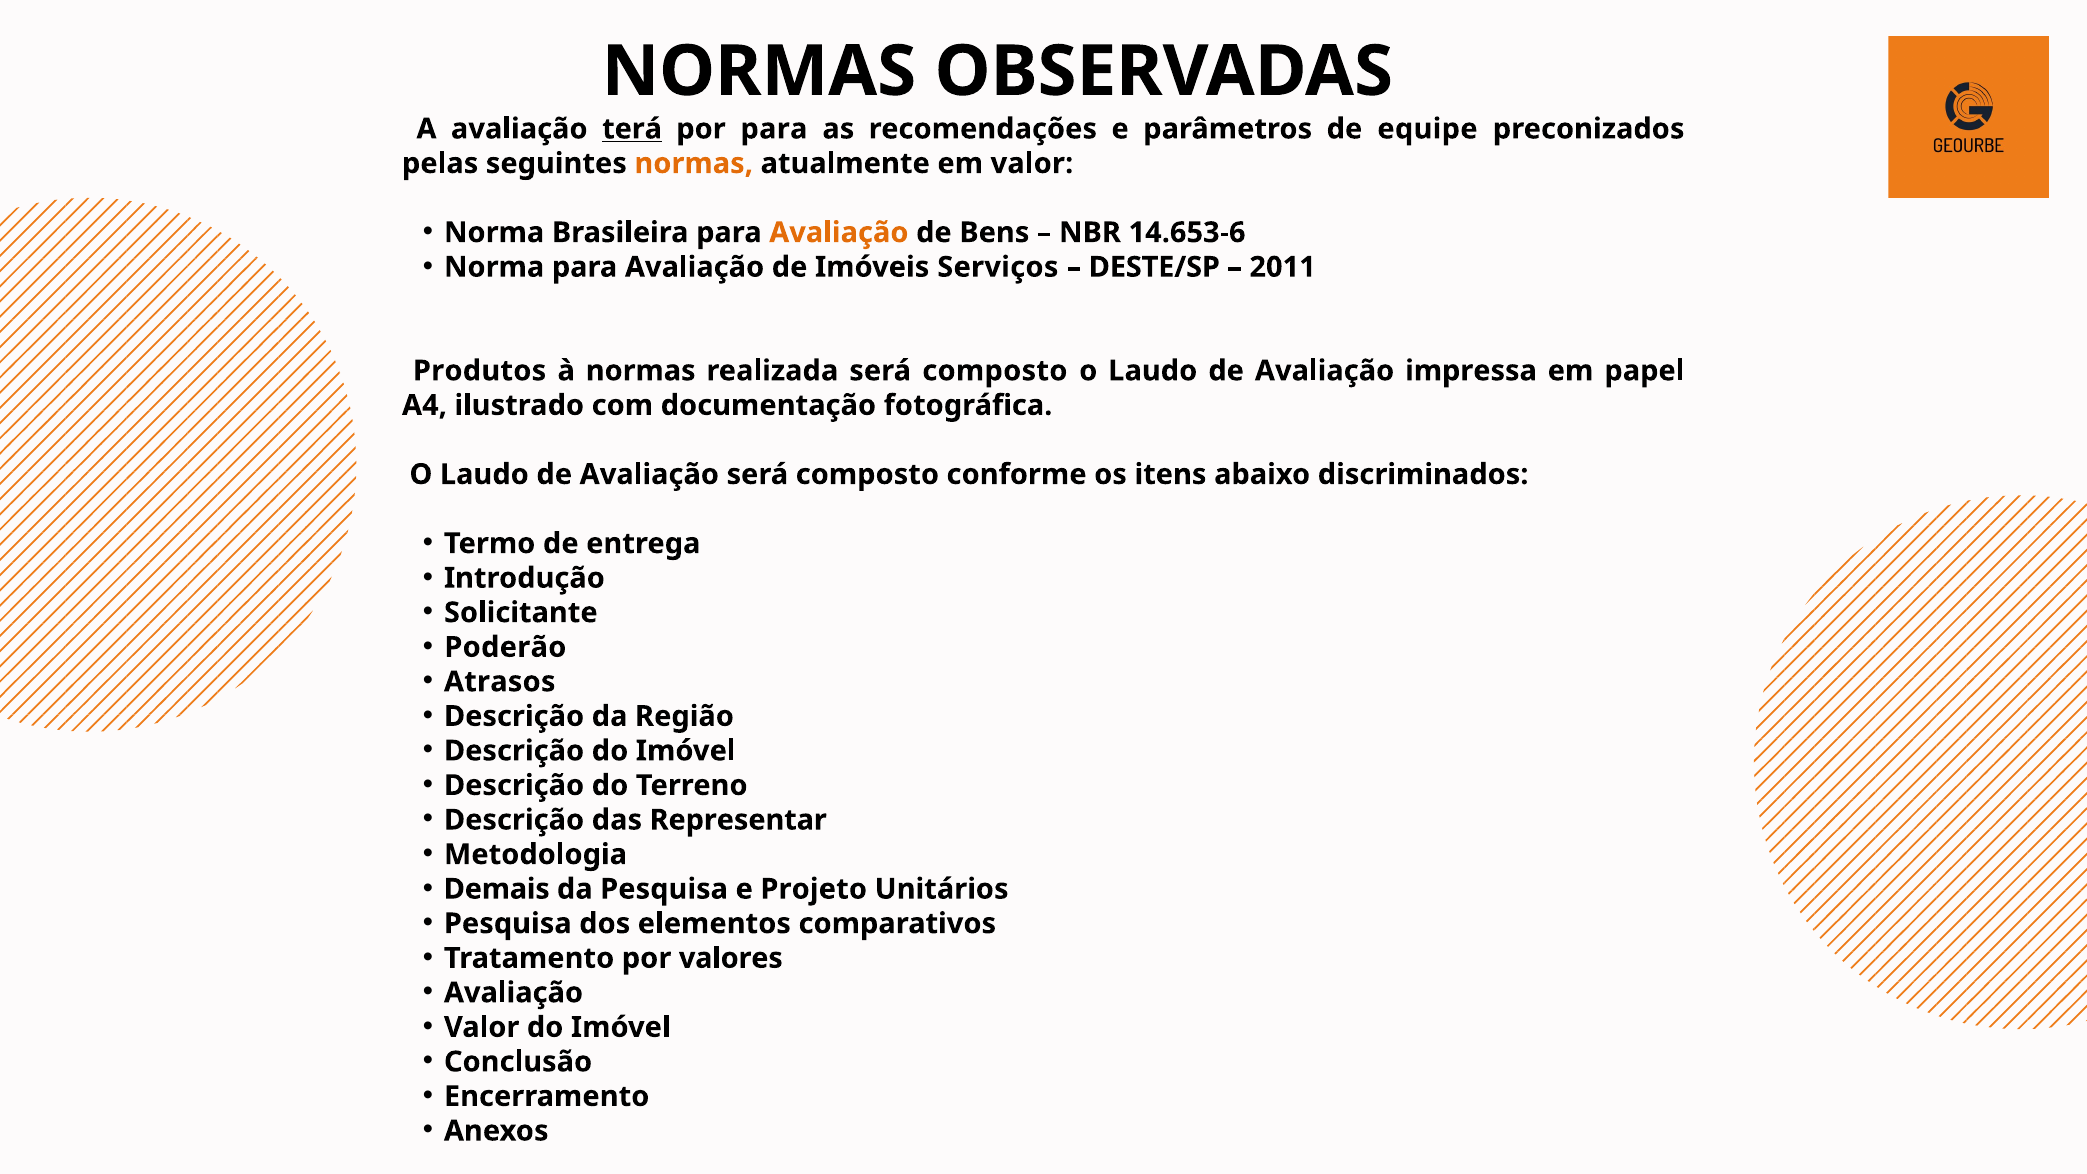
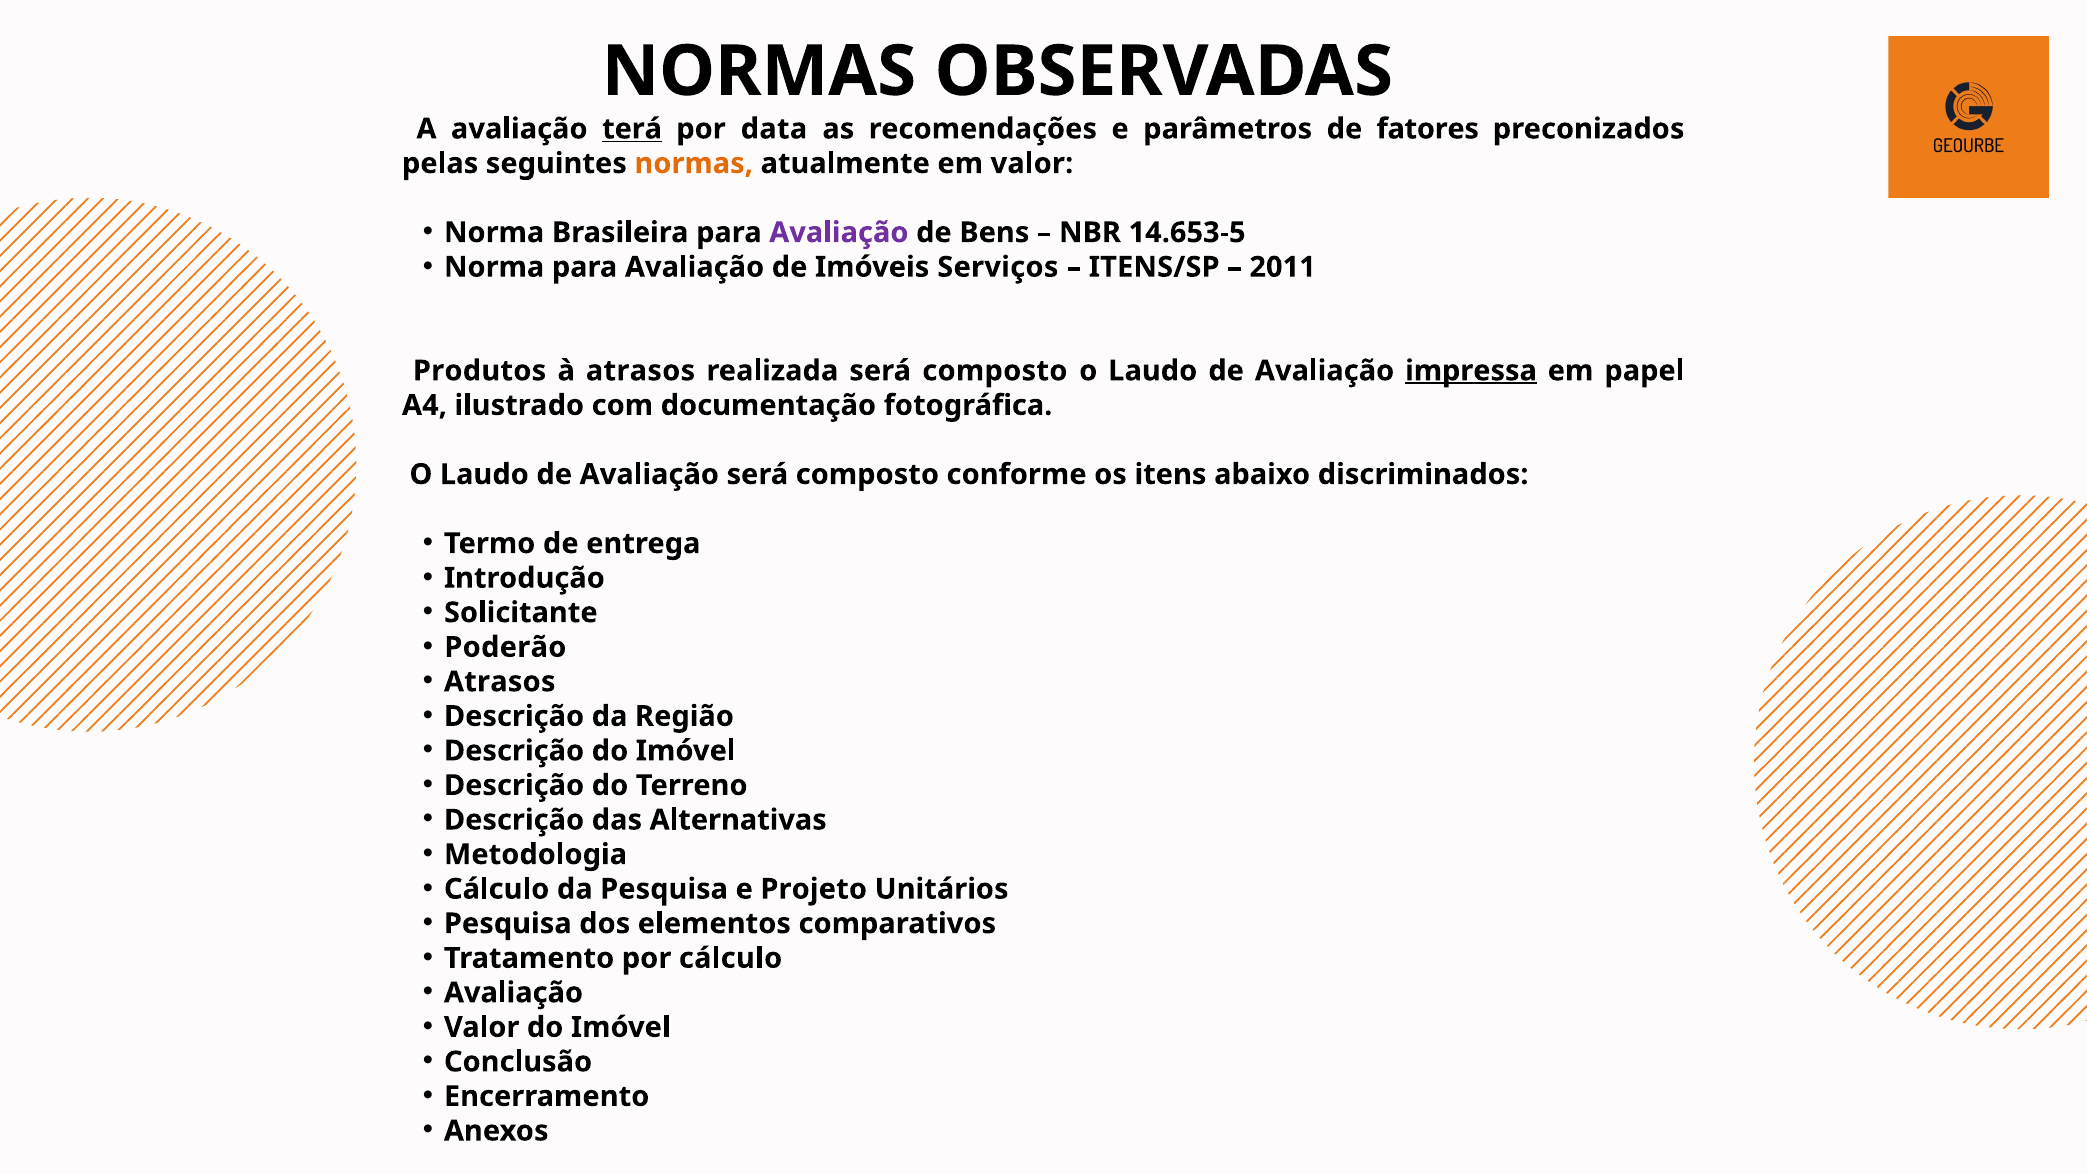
por para: para -> data (774, 129)
equipe: equipe -> fatores (1428, 129)
Avaliação colour: orange -> purple (839, 233)
14.653-6: 14.653-6 -> 14.653-5 (1187, 233)
DESTE/SP: DESTE/SP -> ITENS/SP (1154, 267)
à normas: normas -> atrasos (641, 371)
impressa underline: none -> present (1471, 371)
Representar: Representar -> Alternativas (738, 820)
Demais: Demais -> Cálculo (497, 889)
por valores: valores -> cálculo (731, 958)
